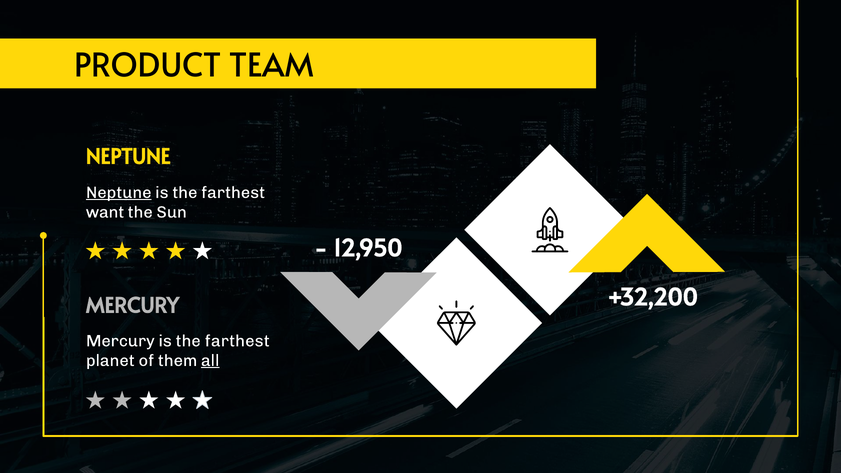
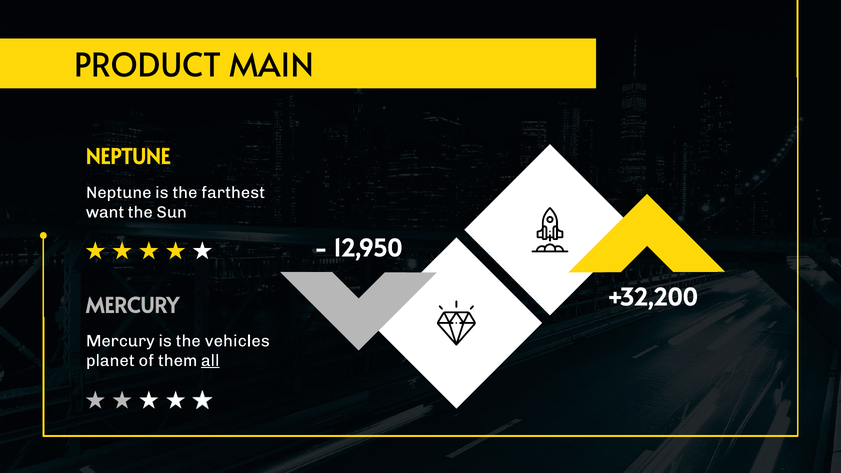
TEAM: TEAM -> MAIN (271, 66)
Neptune underline: present -> none (119, 193)
Mercury is the farthest: farthest -> vehicles (237, 341)
